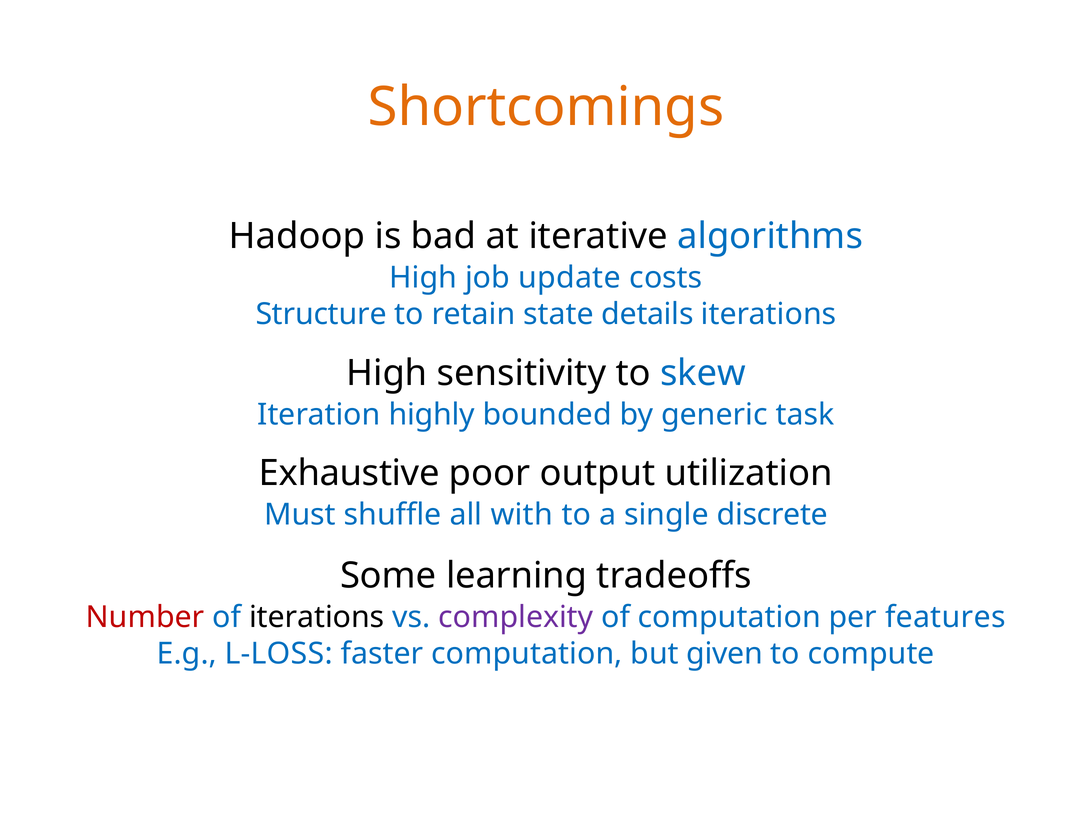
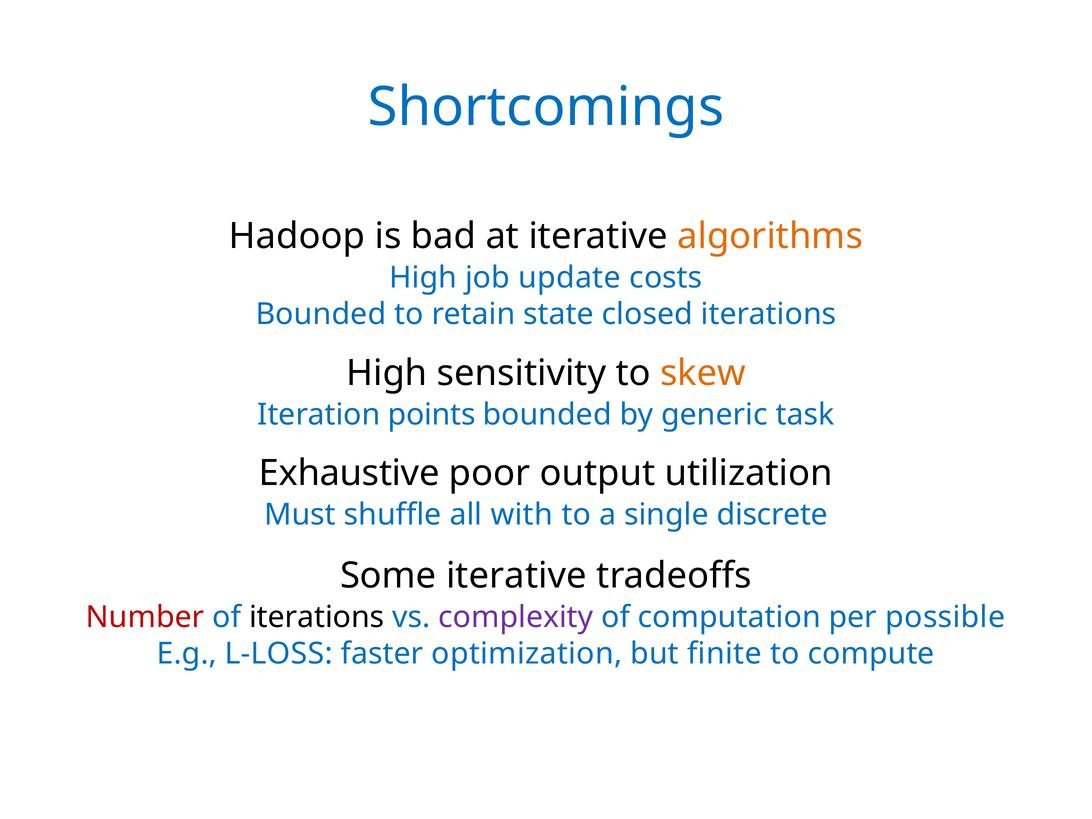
Shortcomings colour: orange -> blue (546, 107)
algorithms colour: blue -> orange (770, 236)
Structure: Structure -> Bounded (321, 314)
details: details -> closed (647, 314)
skew colour: blue -> orange (703, 373)
highly: highly -> points (432, 415)
Some learning: learning -> iterative (516, 576)
features: features -> possible (945, 617)
faster computation: computation -> optimization (527, 654)
given: given -> finite (724, 654)
